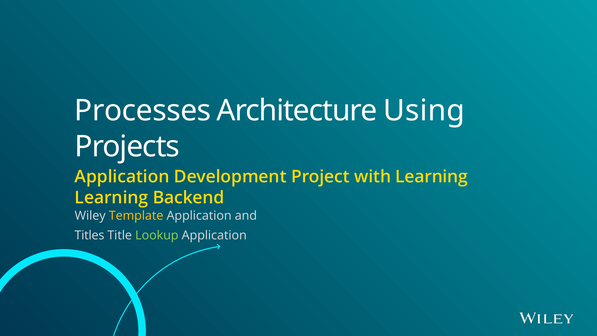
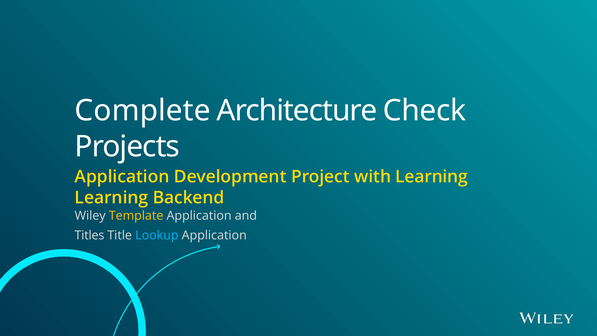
Processes: Processes -> Complete (143, 111)
Using: Using -> Check (424, 111)
Lookup colour: light green -> light blue (157, 235)
